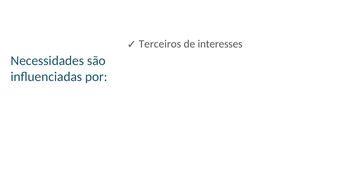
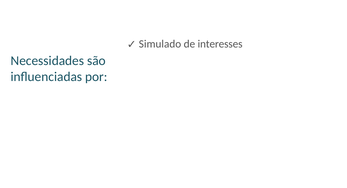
Terceiros: Terceiros -> Simulado (160, 44)
